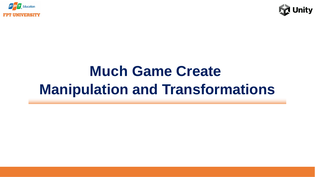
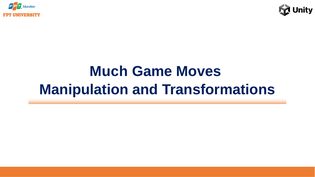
Create: Create -> Moves (199, 71)
